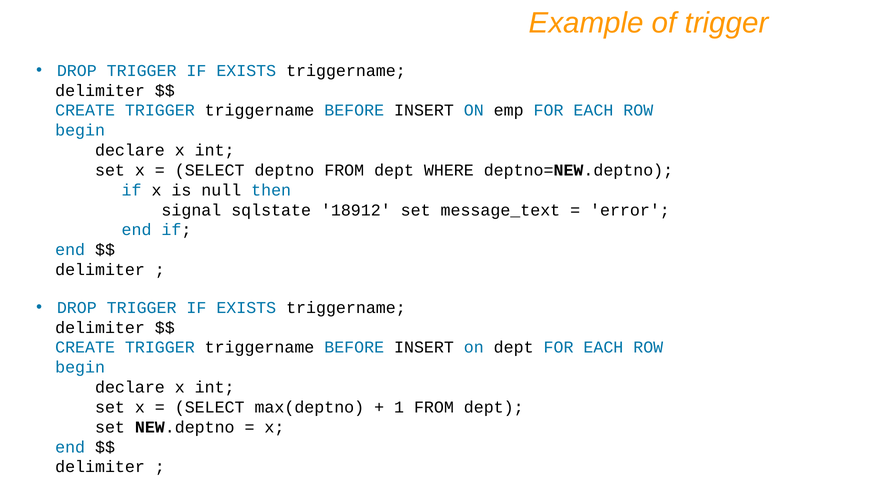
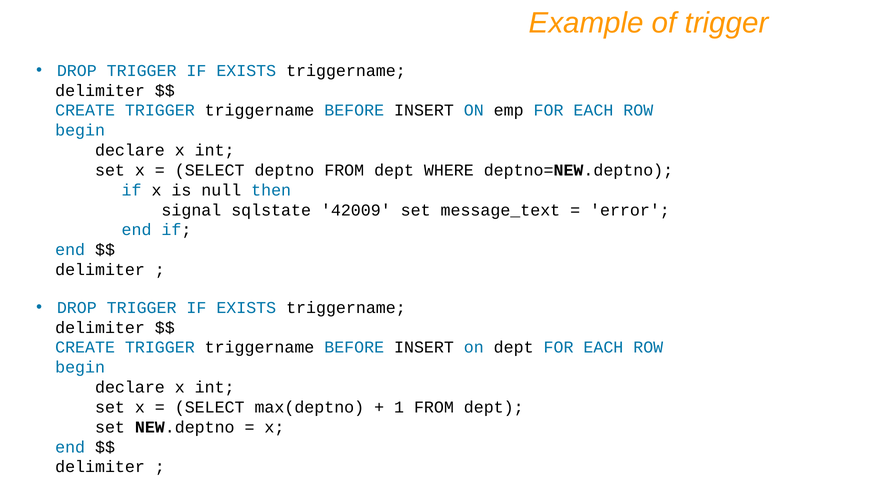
18912: 18912 -> 42009 (356, 210)
